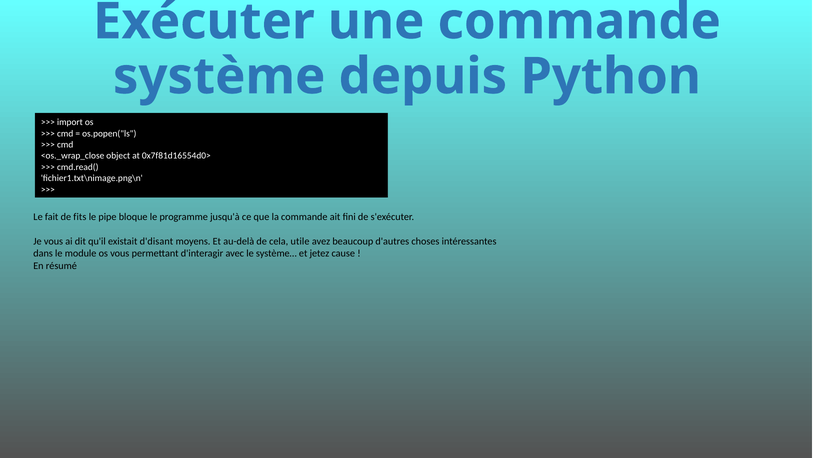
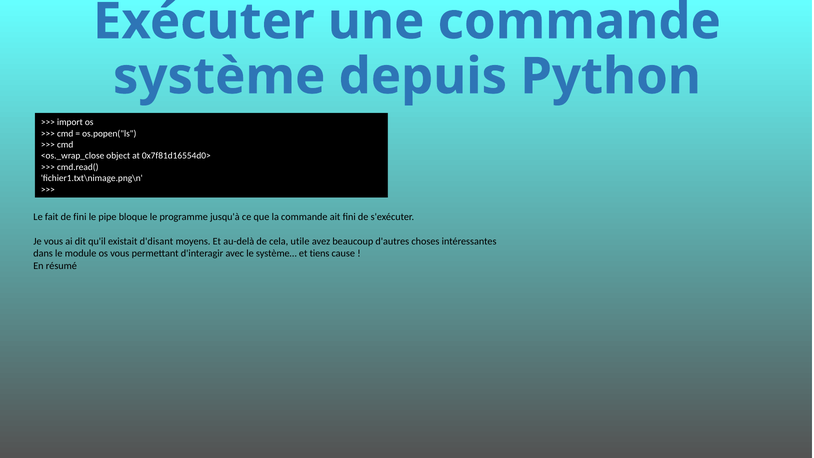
de fits: fits -> fini (80, 217)
jetez: jetez -> tiens (320, 254)
